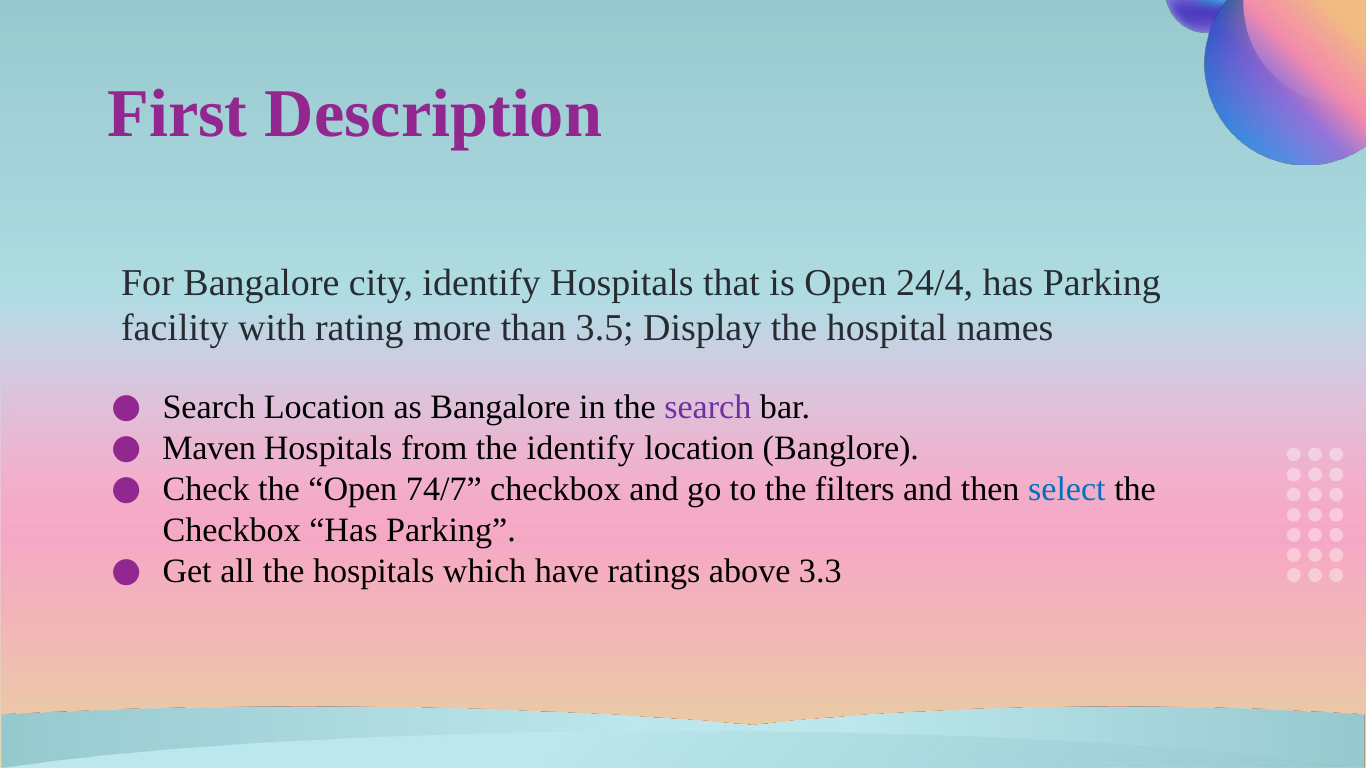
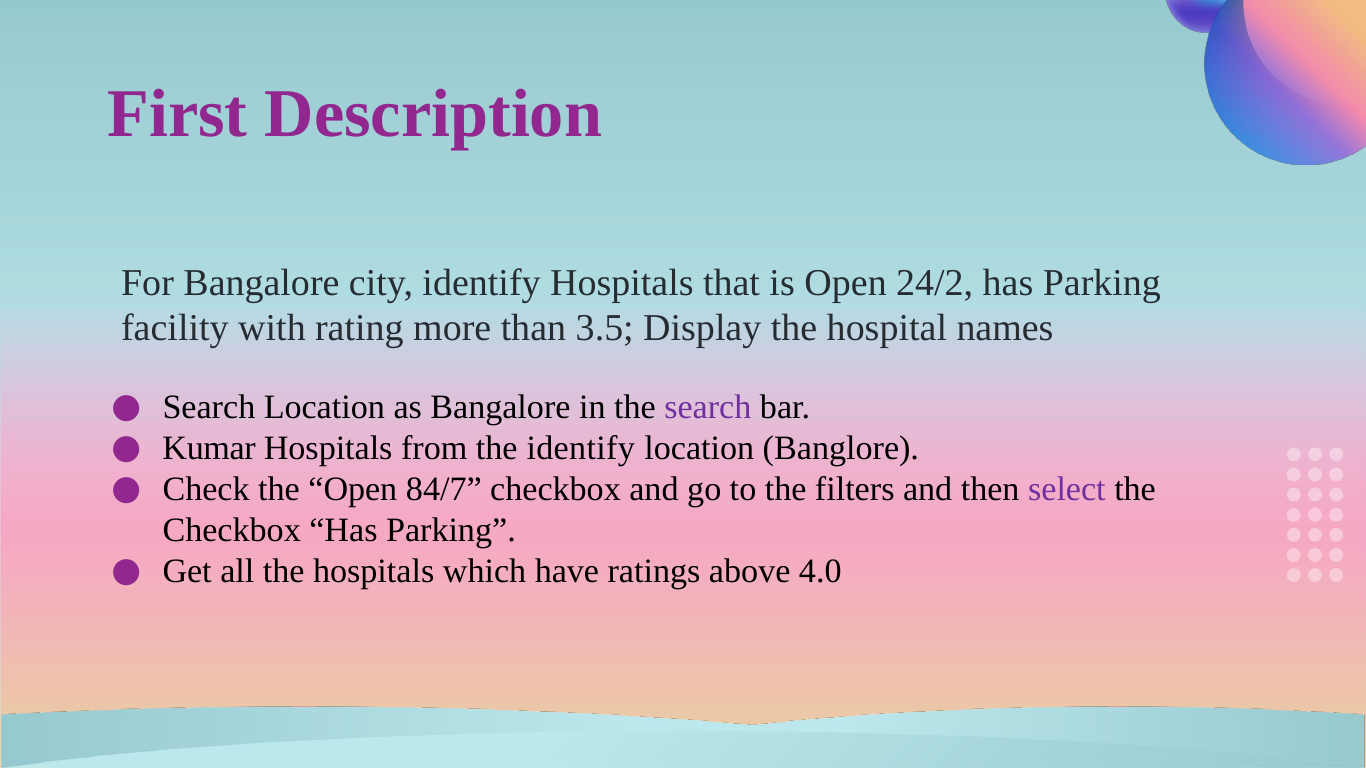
24/4: 24/4 -> 24/2 (935, 283)
Maven: Maven -> Kumar (209, 448)
74/7: 74/7 -> 84/7 (444, 489)
select colour: blue -> purple (1067, 489)
3.3: 3.3 -> 4.0 (820, 571)
